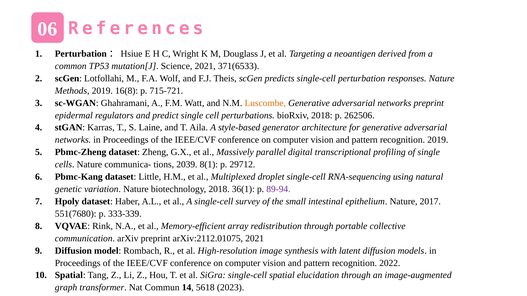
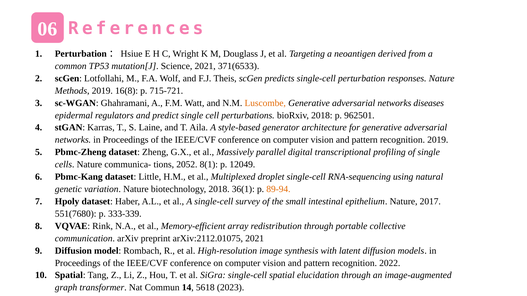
networks preprint: preprint -> diseases (429, 103)
262506: 262506 -> 962501 (359, 115)
2039: 2039 -> 2052 (187, 165)
29712: 29712 -> 12049 (242, 165)
89-94 colour: purple -> orange (278, 189)
